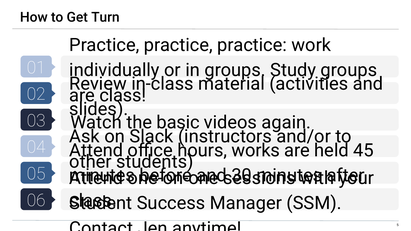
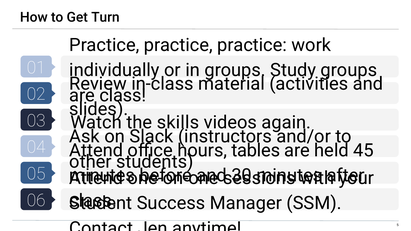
basic: basic -> skills (178, 123)
works: works -> tables (256, 151)
